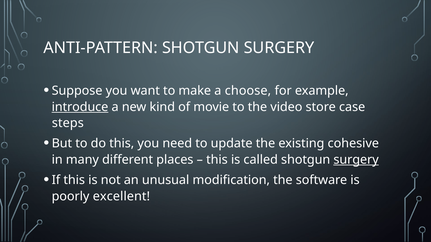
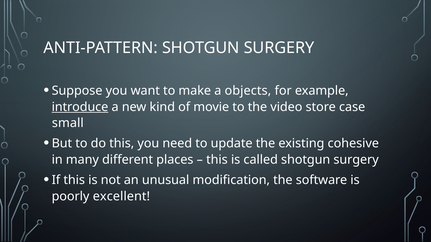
choose: choose -> objects (248, 91)
steps: steps -> small (68, 123)
surgery underline: present -> none (356, 160)
